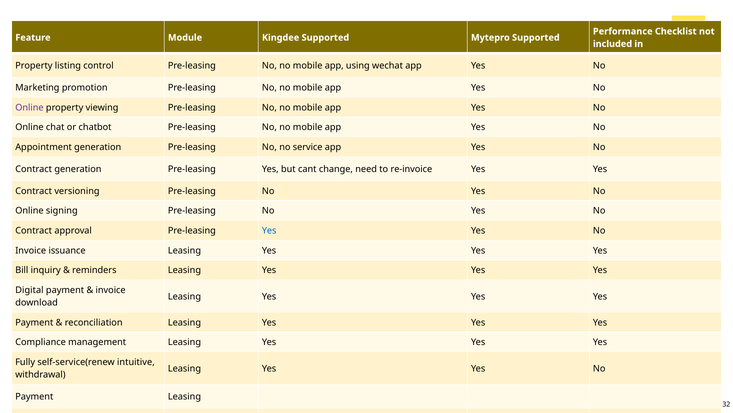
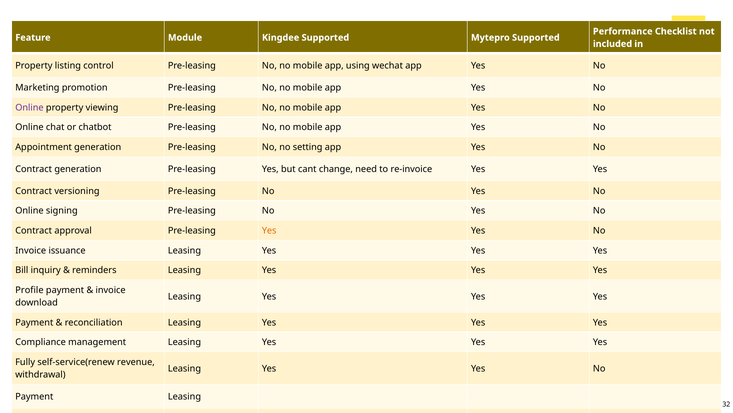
service: service -> setting (308, 147)
Yes colour: blue -> orange (269, 230)
Digital: Digital -> Profile (29, 290)
intuitive: intuitive -> revenue (136, 362)
